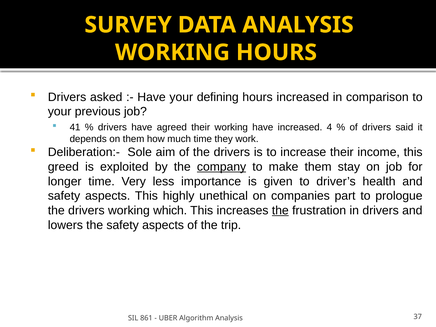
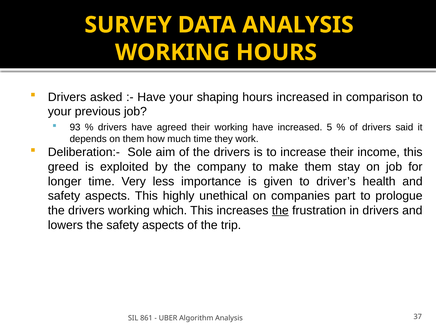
defining: defining -> shaping (218, 97)
41: 41 -> 93 (75, 127)
4: 4 -> 5 (329, 127)
company underline: present -> none (222, 167)
